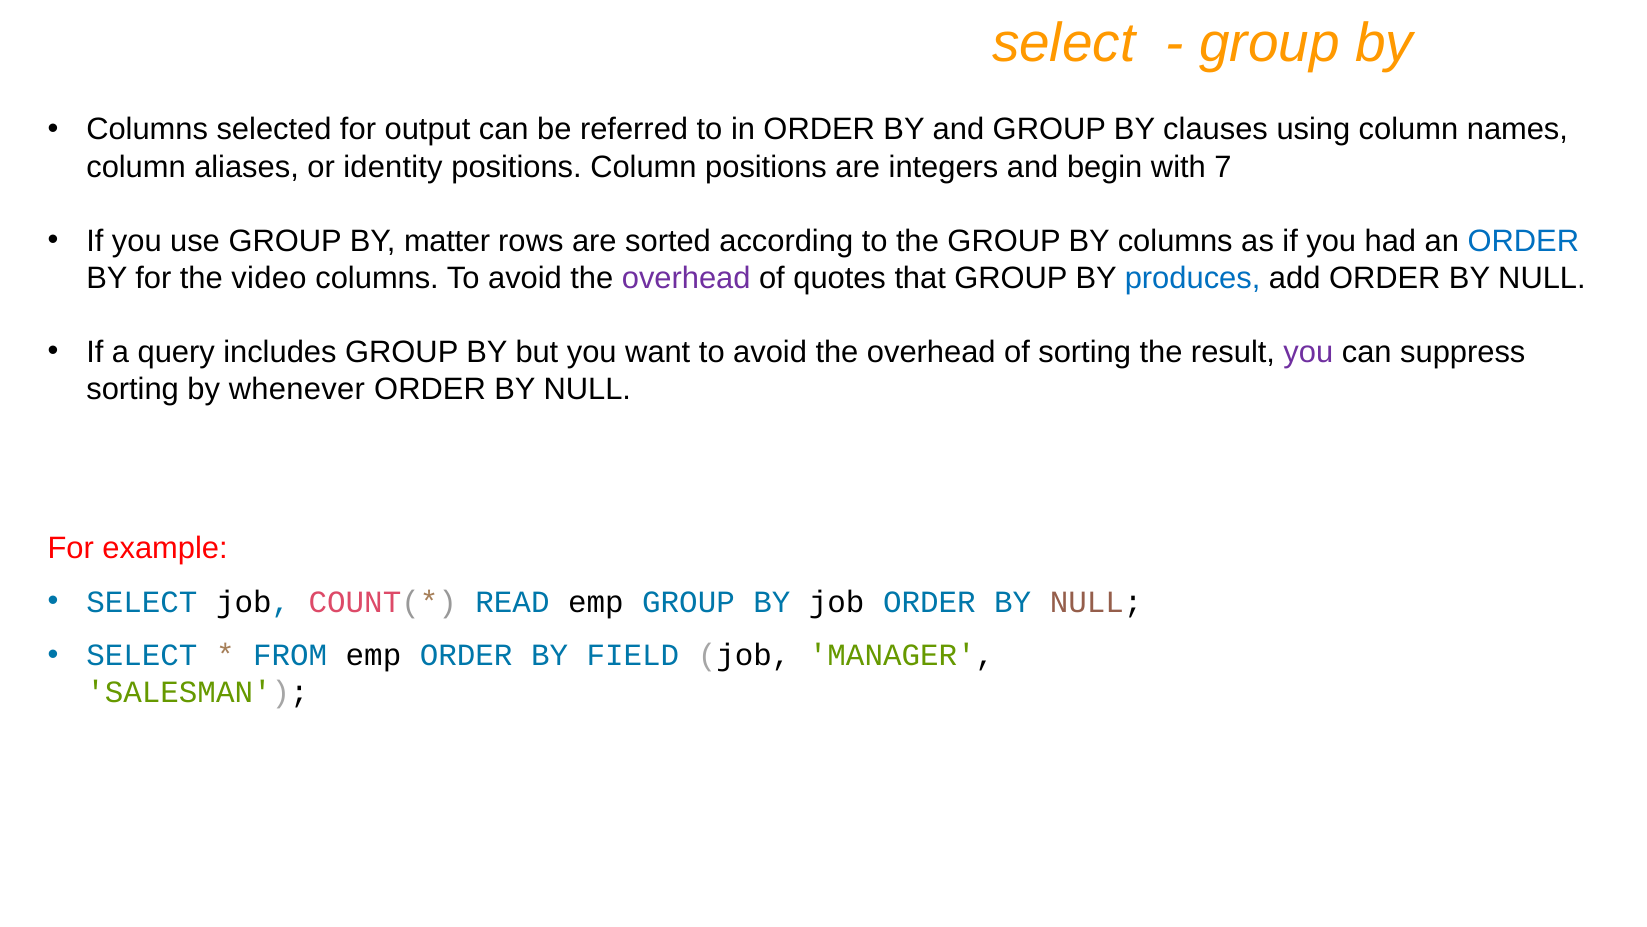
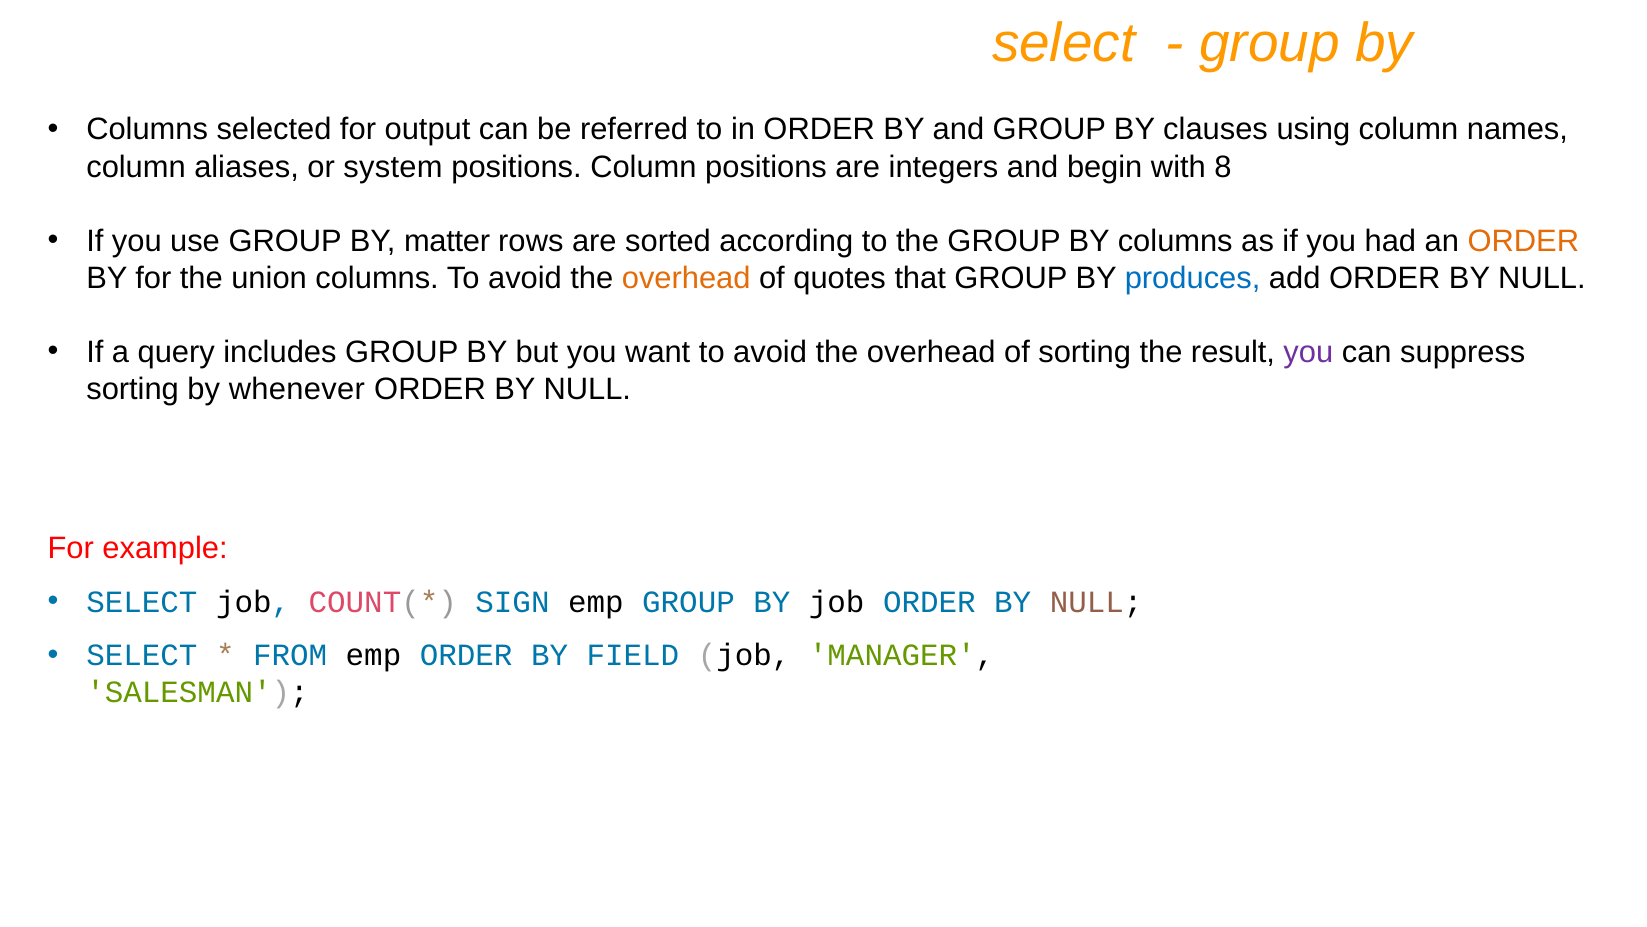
identity: identity -> system (393, 167)
7: 7 -> 8 (1223, 167)
ORDER colour: blue -> orange (1523, 241)
video: video -> union (269, 278)
overhead colour: purple -> orange (686, 278)
READ: READ -> SIGN (512, 602)
